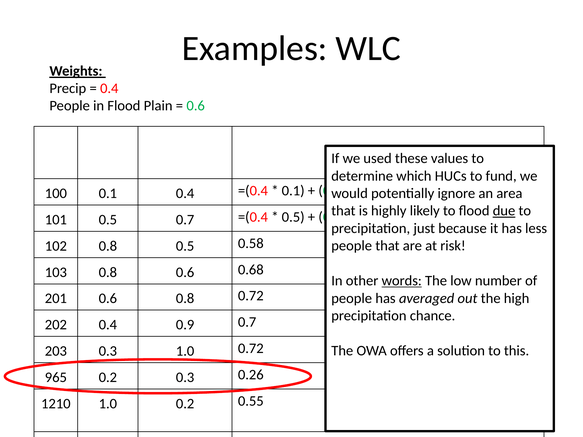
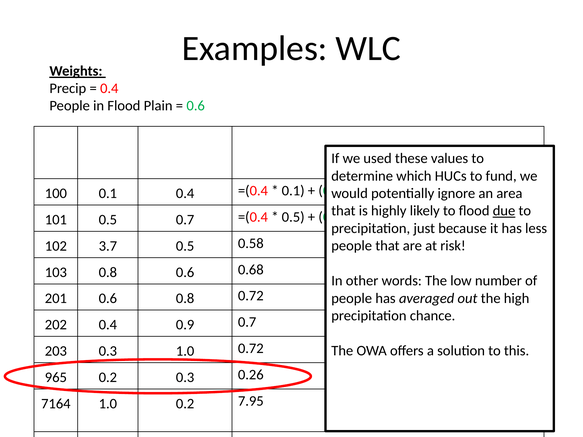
102 0.8: 0.8 -> 3.7 (108, 246)
words underline: present -> none (402, 281)
1210: 1210 -> 7164 (56, 404)
0.55: 0.55 -> 7.95 (251, 401)
